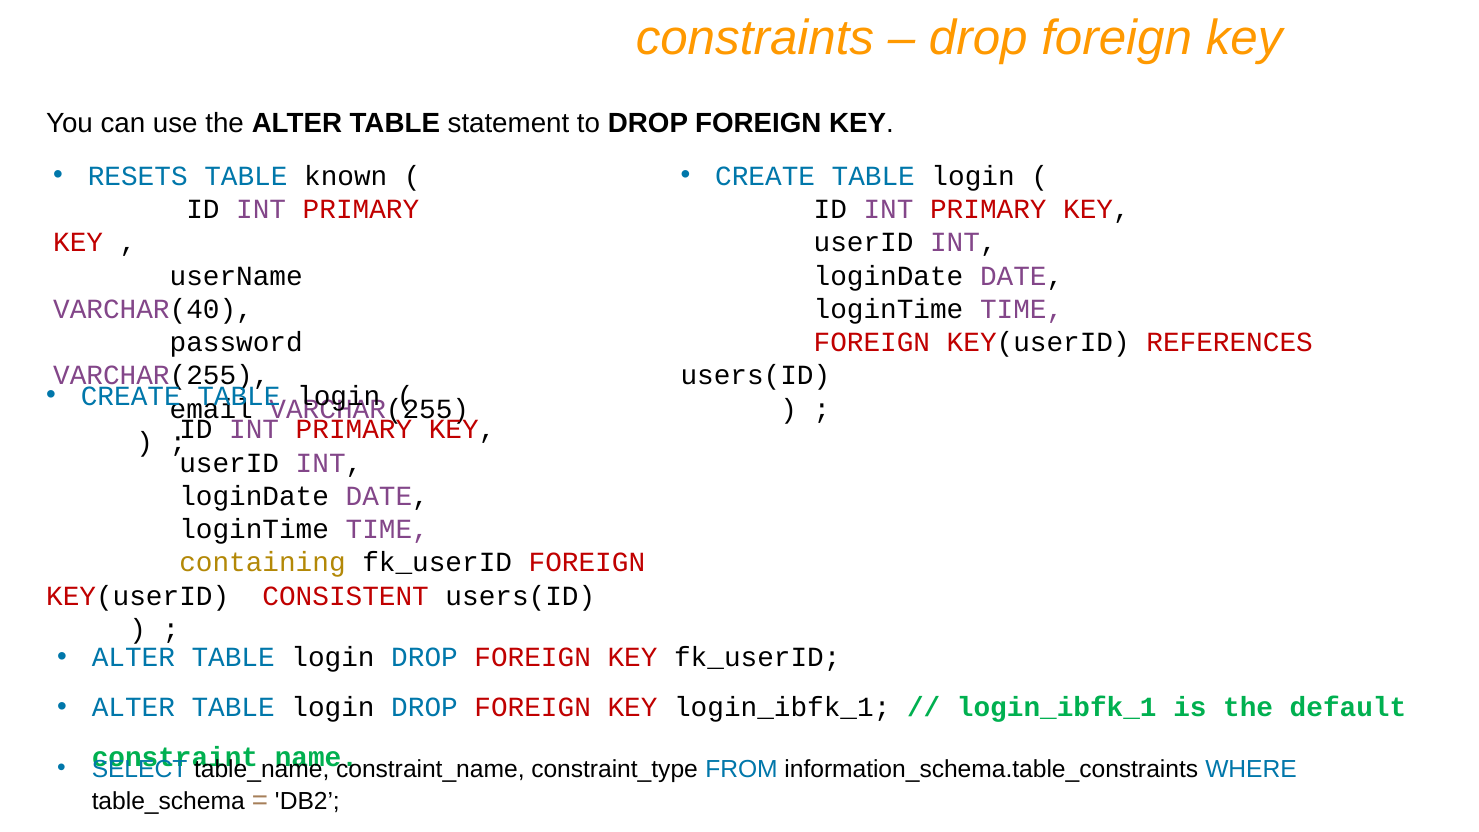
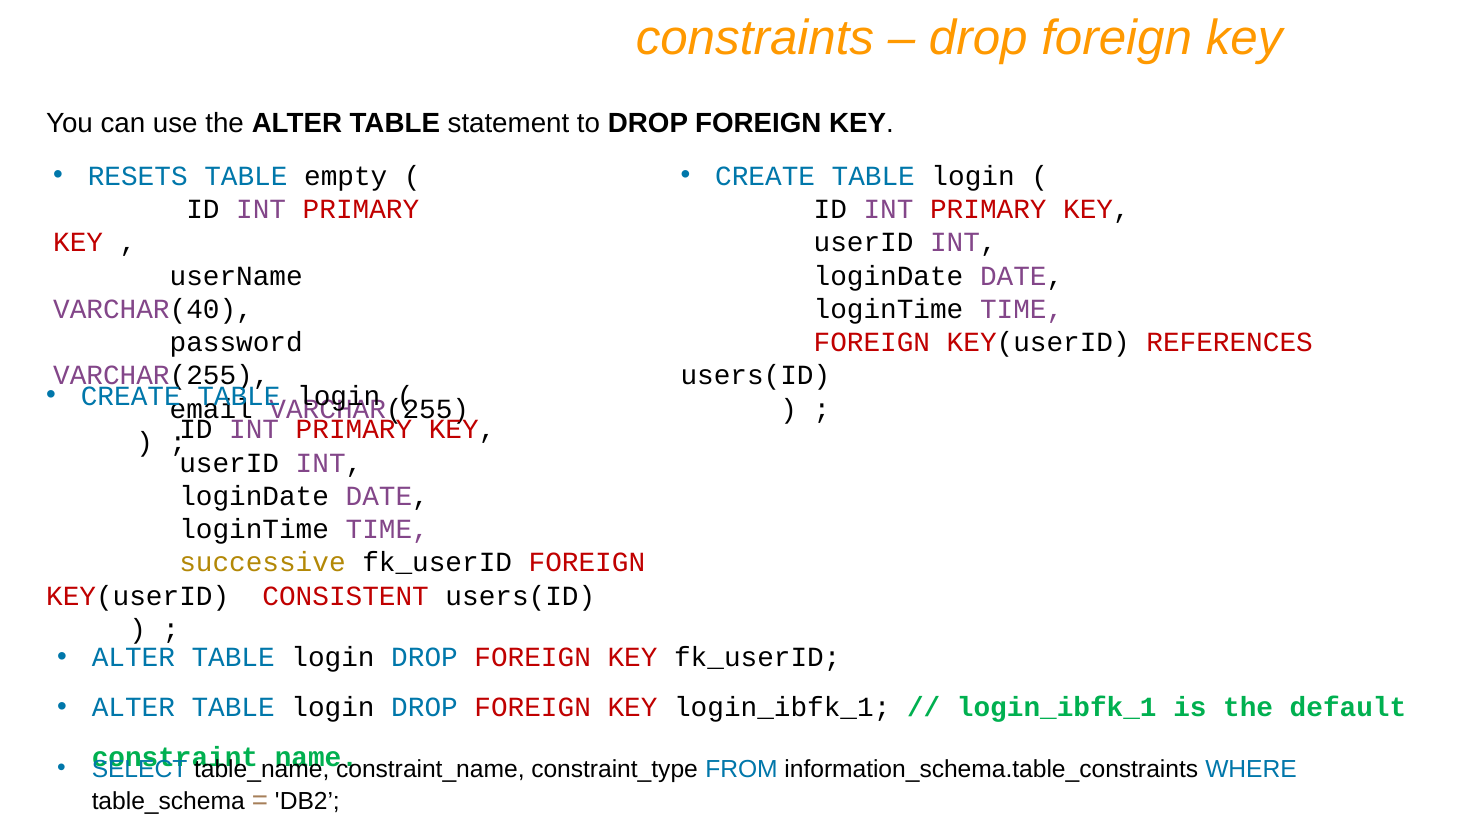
known: known -> empty (346, 176)
containing: containing -> successive (262, 563)
